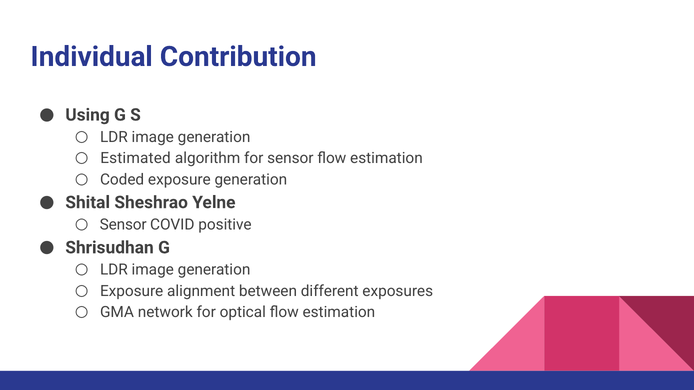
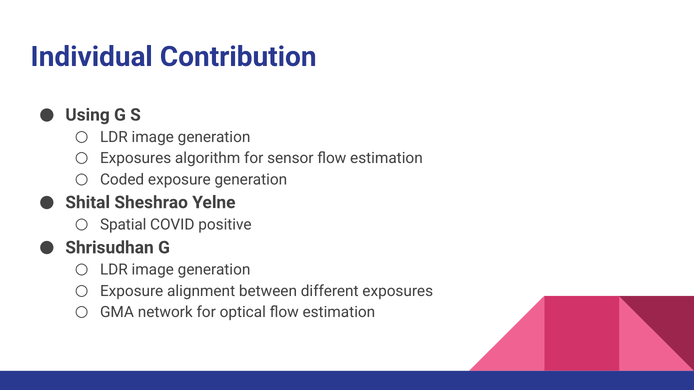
Estimated: Estimated -> Exposures (136, 158)
Sensor: Sensor -> Spatial (123, 225)
